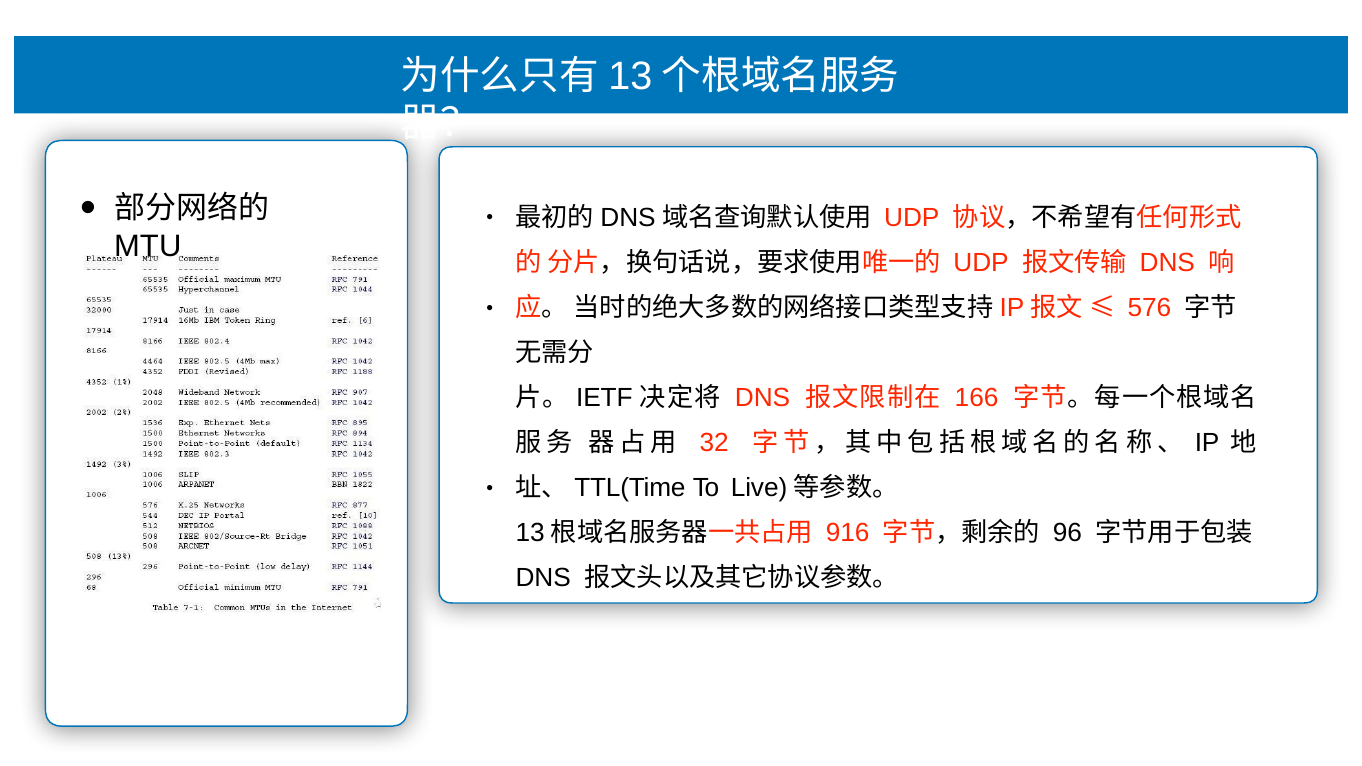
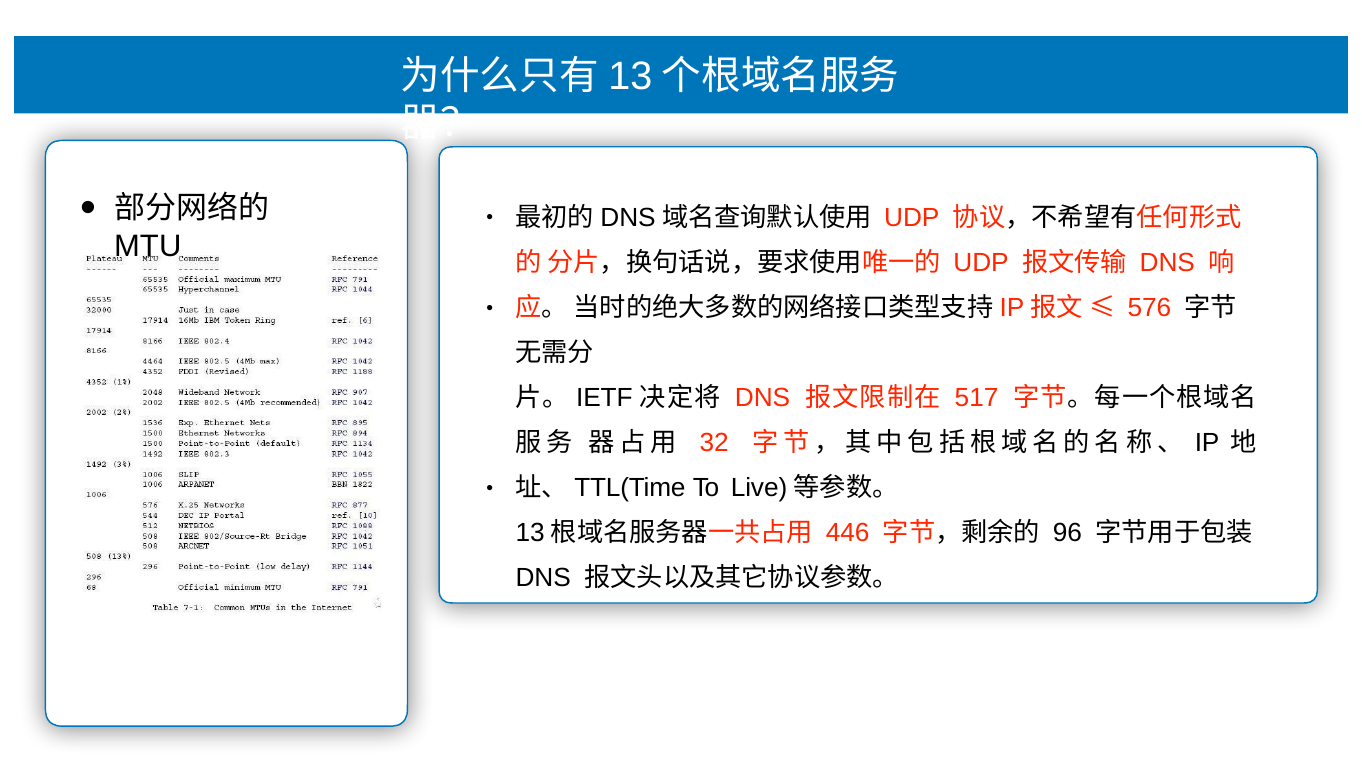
166: 166 -> 517 (977, 398)
916: 916 -> 446 (848, 533)
